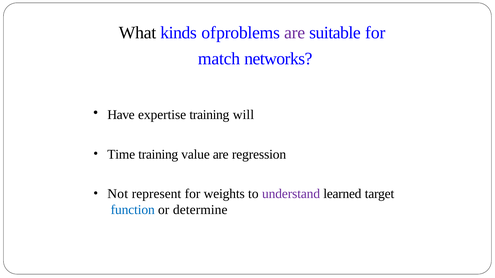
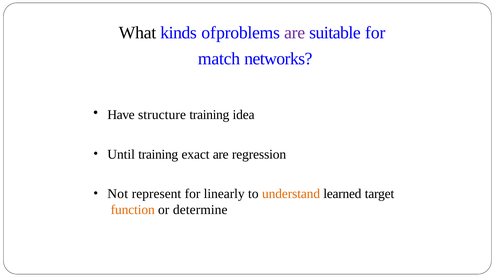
expertise: expertise -> structure (162, 115)
will: will -> idea (244, 115)
Time: Time -> Until (121, 155)
value: value -> exact (196, 155)
weights: weights -> linearly (224, 194)
understand colour: purple -> orange (291, 194)
function colour: blue -> orange (133, 210)
